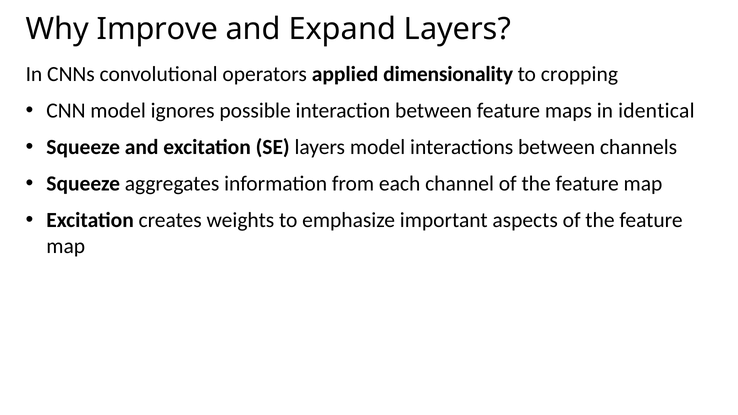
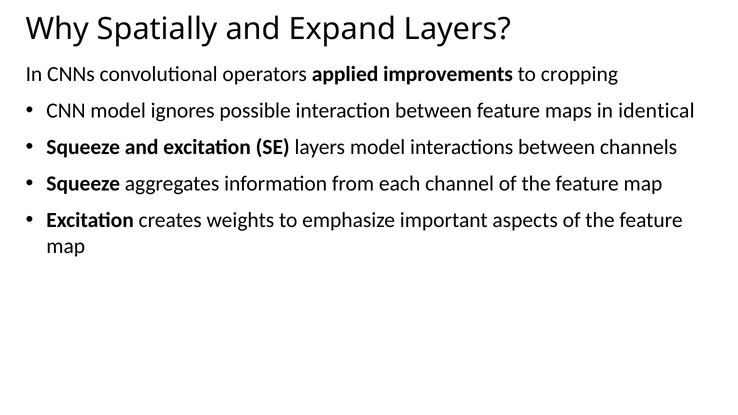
Improve: Improve -> Spatially (157, 29)
dimensionality: dimensionality -> improvements (448, 74)
